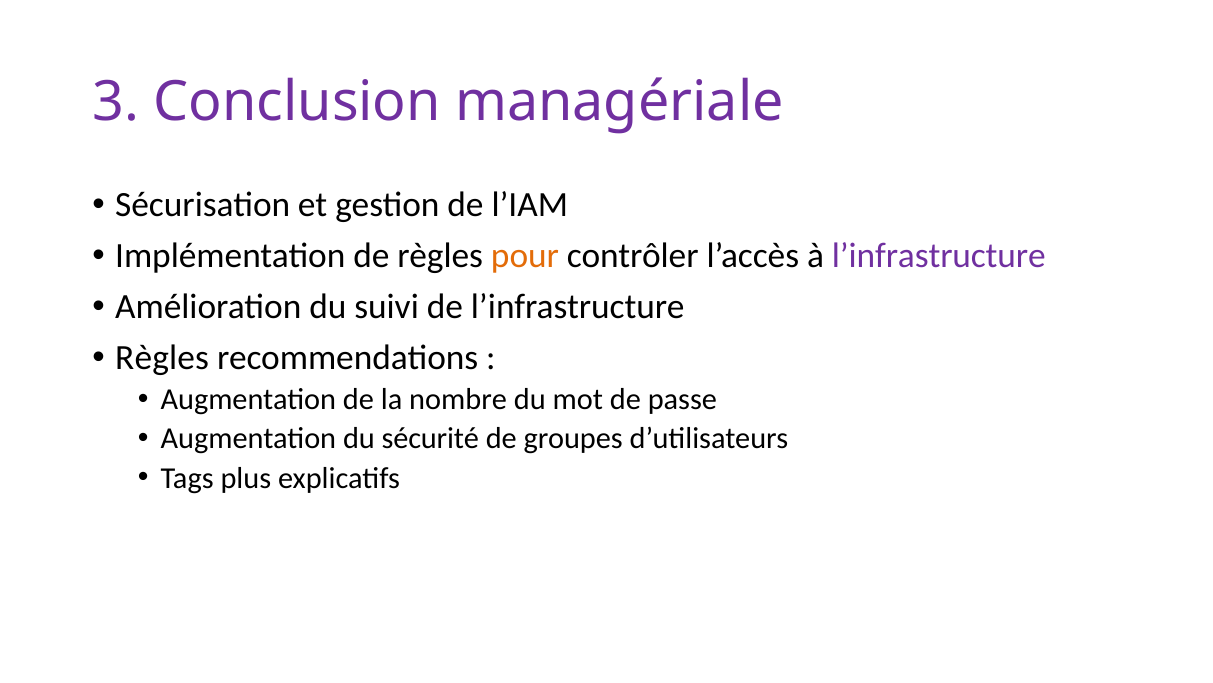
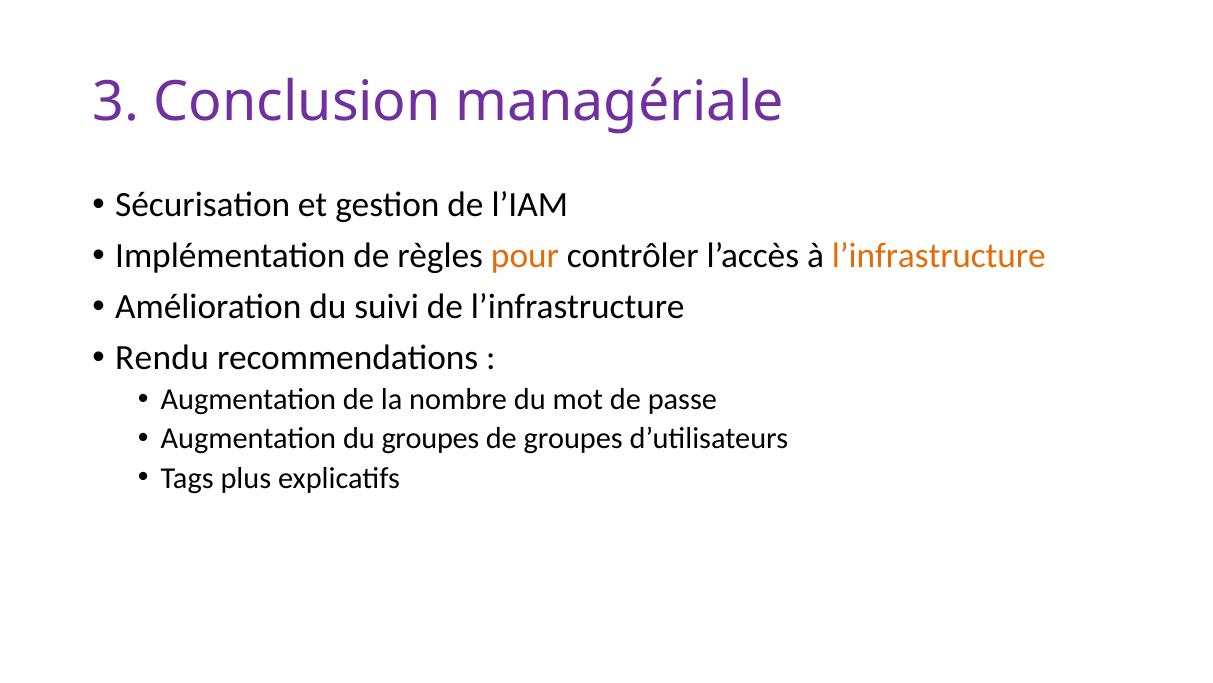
l’infrastructure colour: purple -> orange (939, 256)
Règles: Règles -> Rendu (162, 358)
du sécurité: sécurité -> groupes (430, 439)
